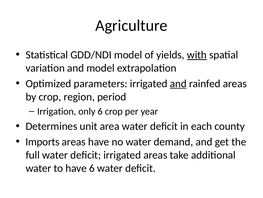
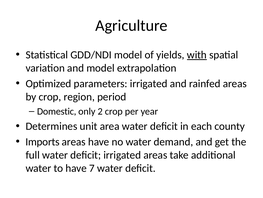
and underline: present -> none (178, 83)
Irrigation: Irrigation -> Domestic (57, 111)
only 6: 6 -> 2 (100, 111)
have 6: 6 -> 7 (92, 168)
